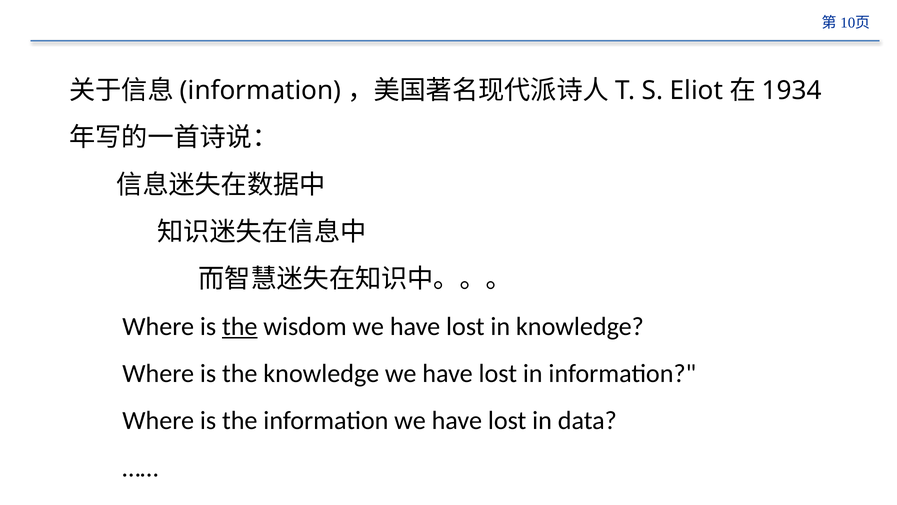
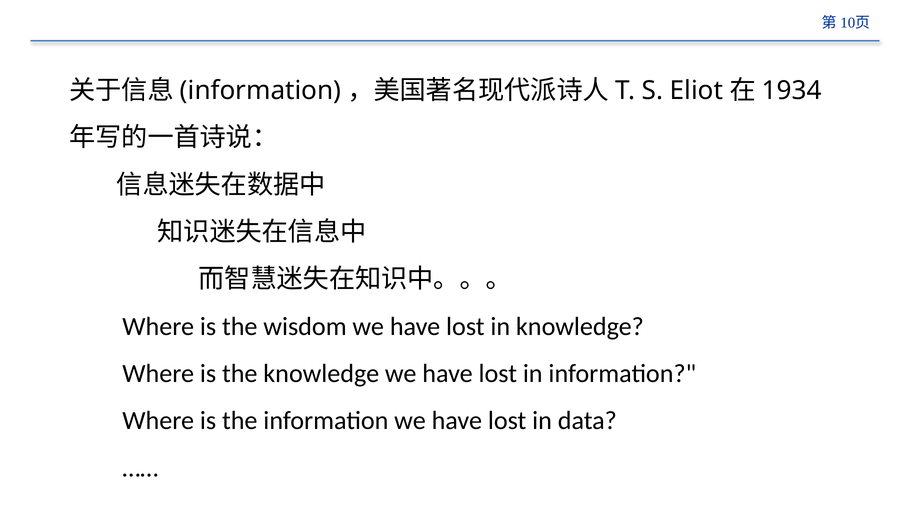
the underline: present -> none (240, 326)
